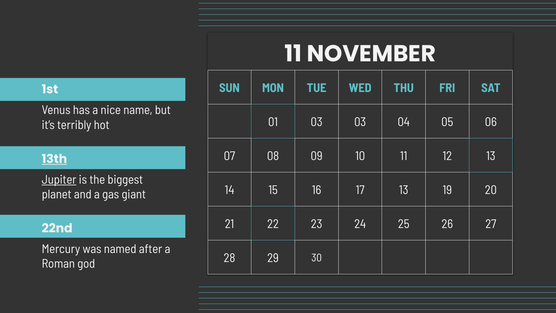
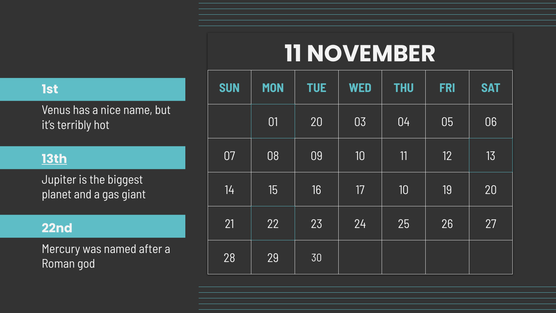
01 03: 03 -> 20 (317, 122)
Jupiter underline: present -> none (59, 179)
17 13: 13 -> 10 (404, 190)
